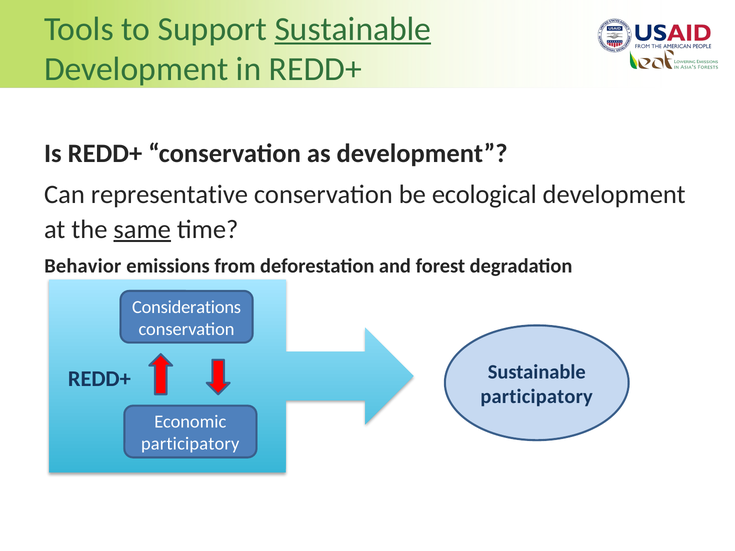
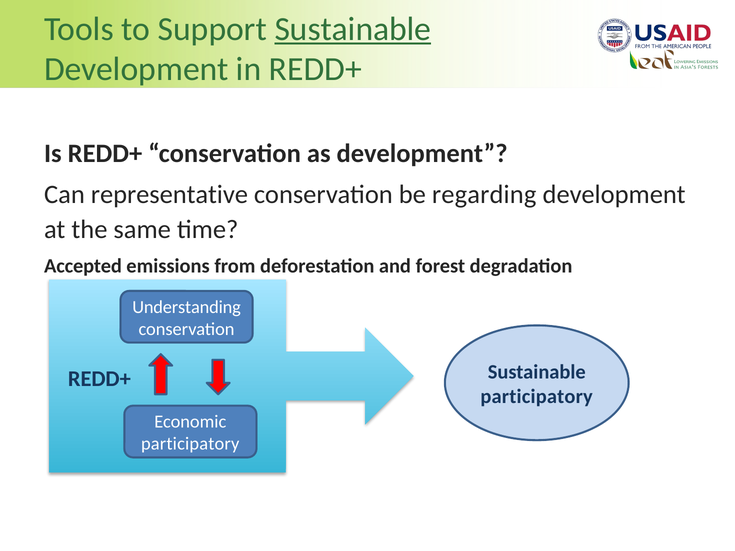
ecological: ecological -> regarding (484, 195)
same underline: present -> none (142, 230)
Behavior: Behavior -> Accepted (83, 266)
Considerations: Considerations -> Understanding (187, 307)
